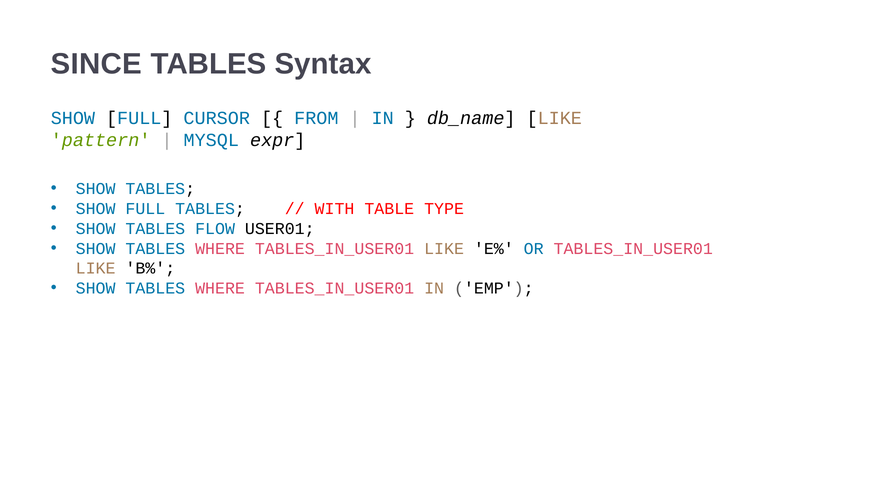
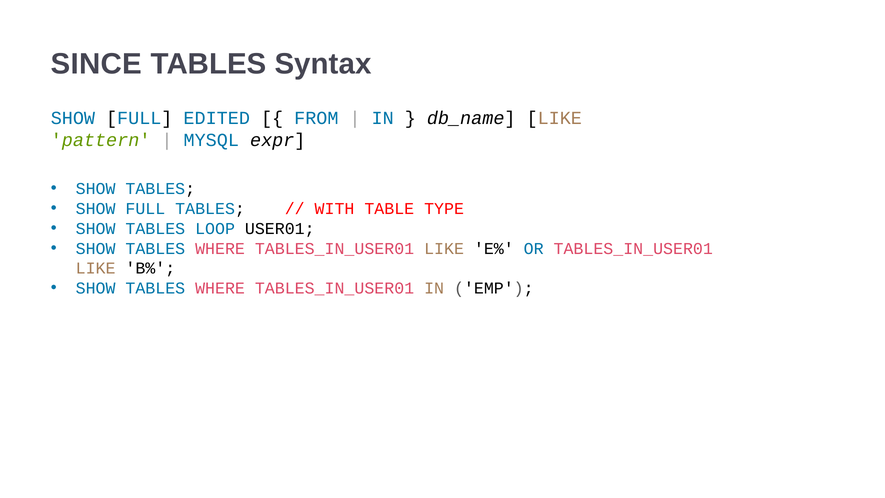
CURSOR: CURSOR -> EDITED (217, 118)
FLOW: FLOW -> LOOP (215, 229)
